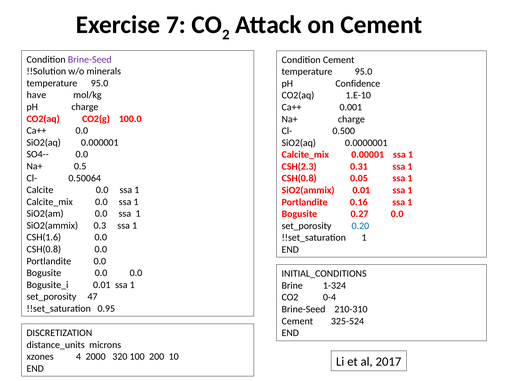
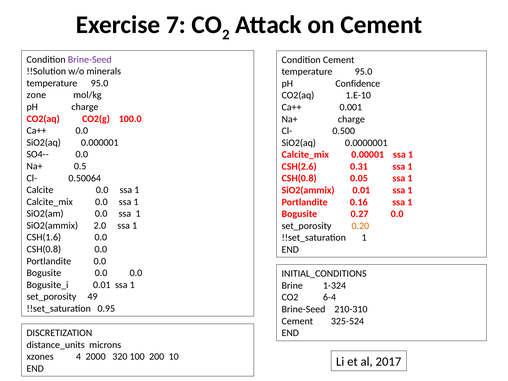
have: have -> zone (36, 95)
CSH(2.3: CSH(2.3 -> CSH(2.6 (299, 167)
0.3: 0.3 -> 2.0 (100, 226)
0.20 colour: blue -> orange (360, 226)
47: 47 -> 49 (93, 297)
0-4: 0-4 -> 6-4 (330, 297)
